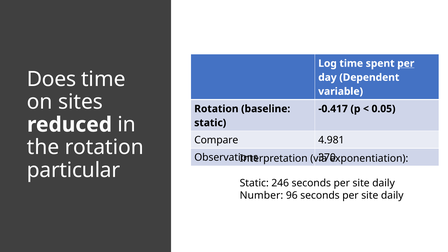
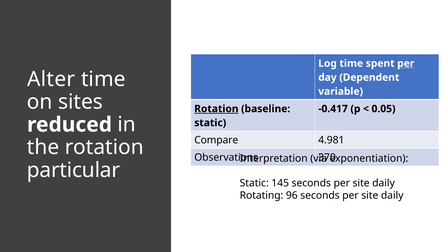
Does: Does -> Alter (51, 79)
Rotation underline: none -> present (216, 109)
246: 246 -> 145 (280, 183)
Number: Number -> Rotating (262, 195)
